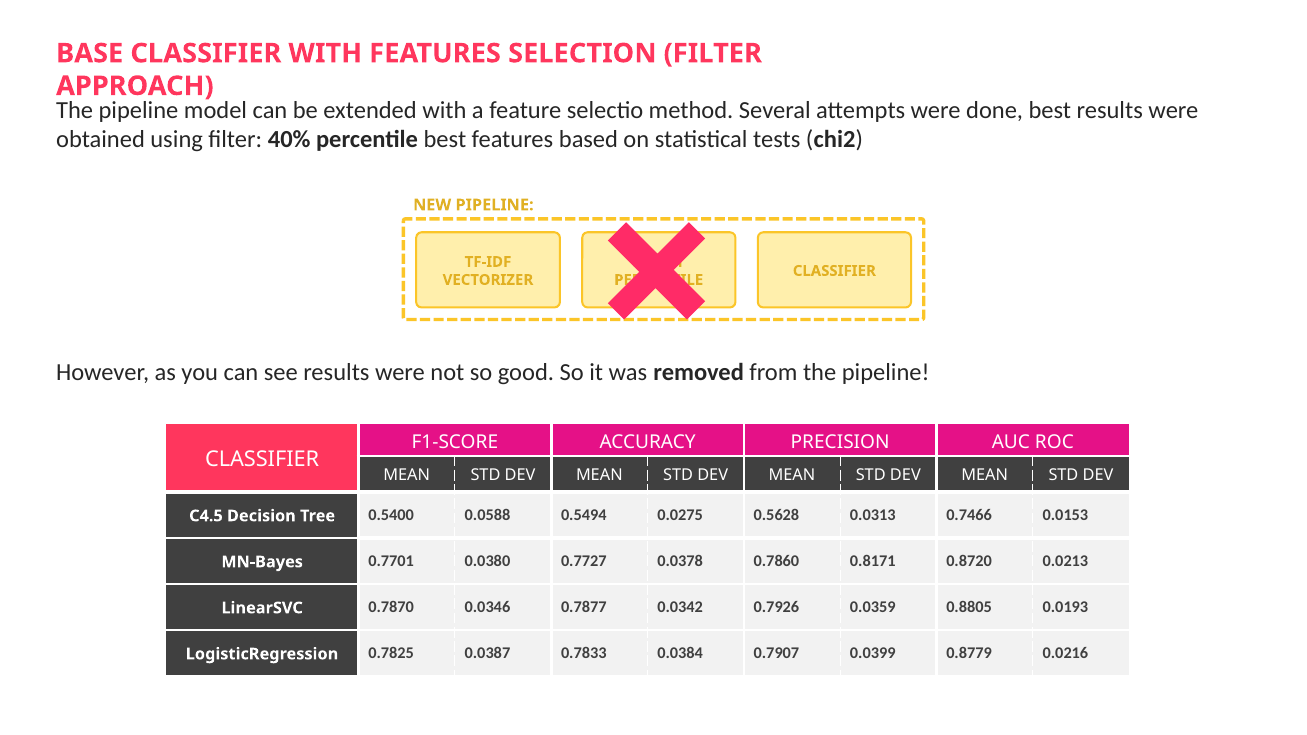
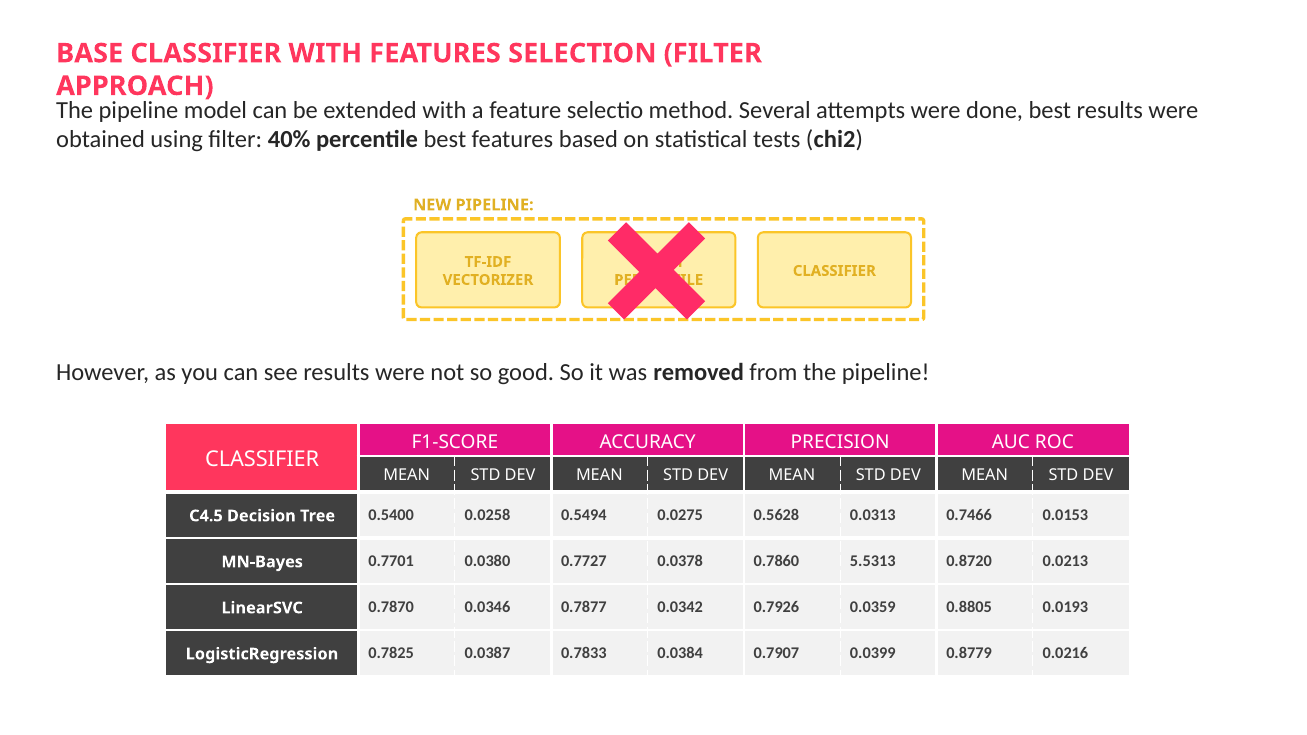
0.0588: 0.0588 -> 0.0258 (487, 515)
0.8171: 0.8171 -> 5.5313 (873, 561)
